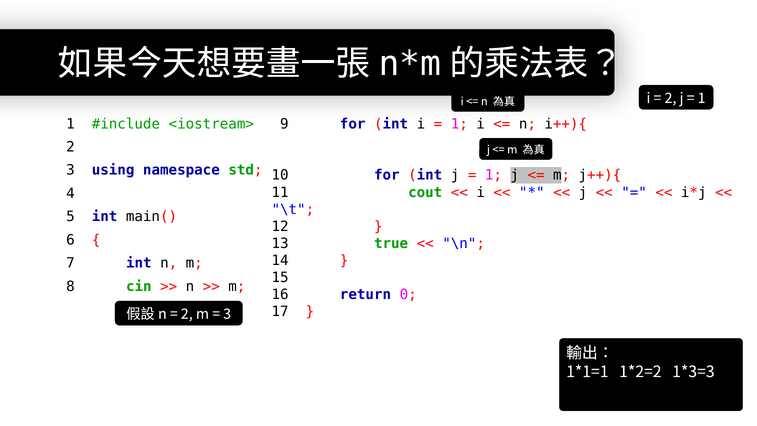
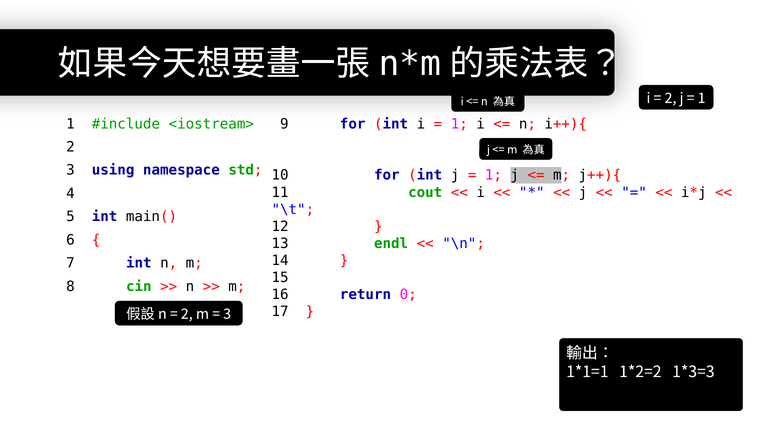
true: true -> endl (391, 243)
